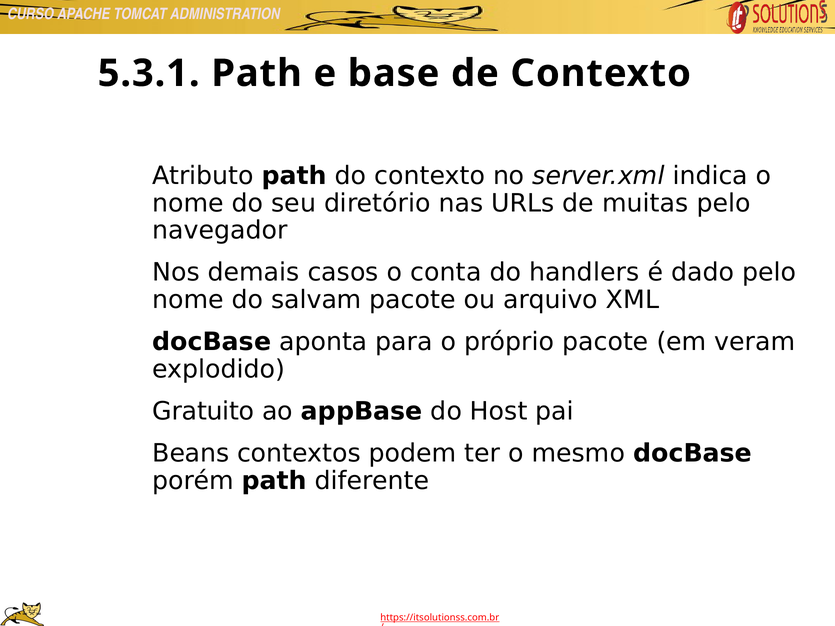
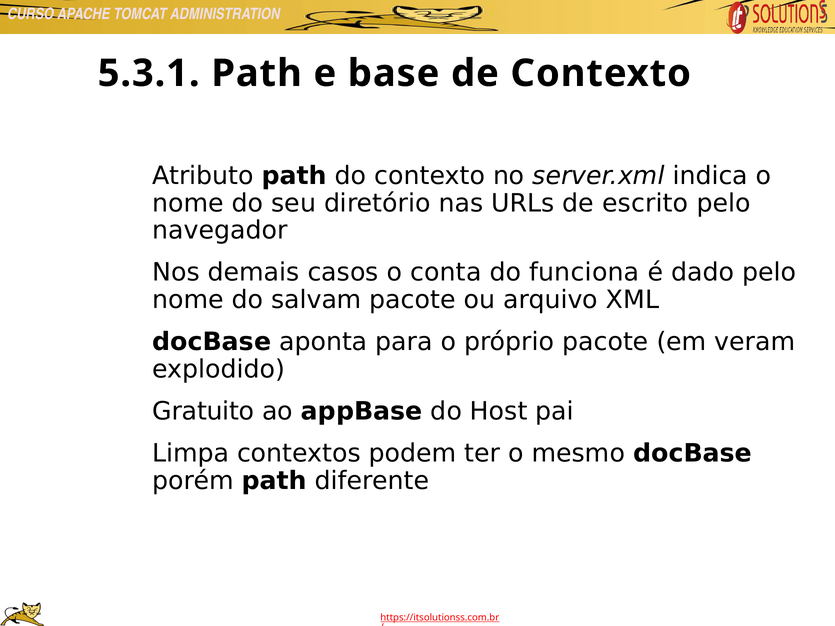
muitas: muitas -> escrito (645, 203)
handlers: handlers -> funciona (584, 273)
Beans: Beans -> Limpa (191, 454)
